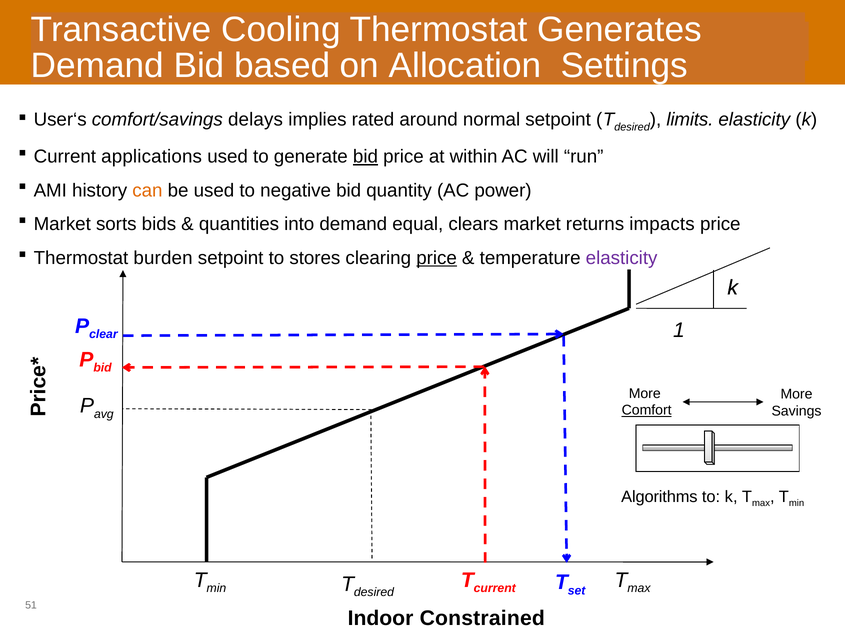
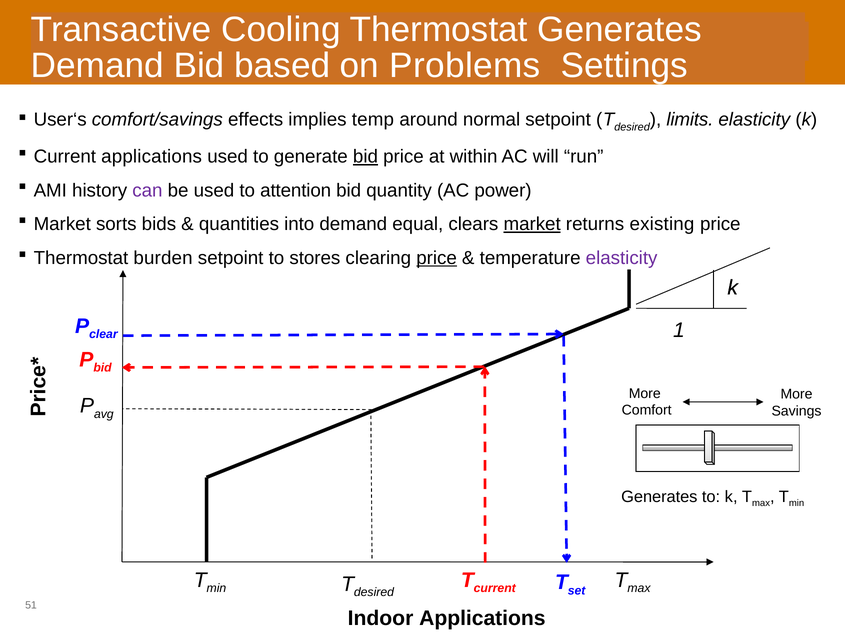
Allocation: Allocation -> Problems (465, 65)
delays: delays -> effects (256, 120)
rated: rated -> temp (373, 120)
can colour: orange -> purple (147, 190)
negative: negative -> attention (296, 190)
market underline: none -> present (532, 224)
impacts: impacts -> existing (662, 224)
Comfort underline: present -> none (647, 410)
Algorithms: Algorithms -> Generates (659, 496)
Indoor Constrained: Constrained -> Applications (482, 618)
